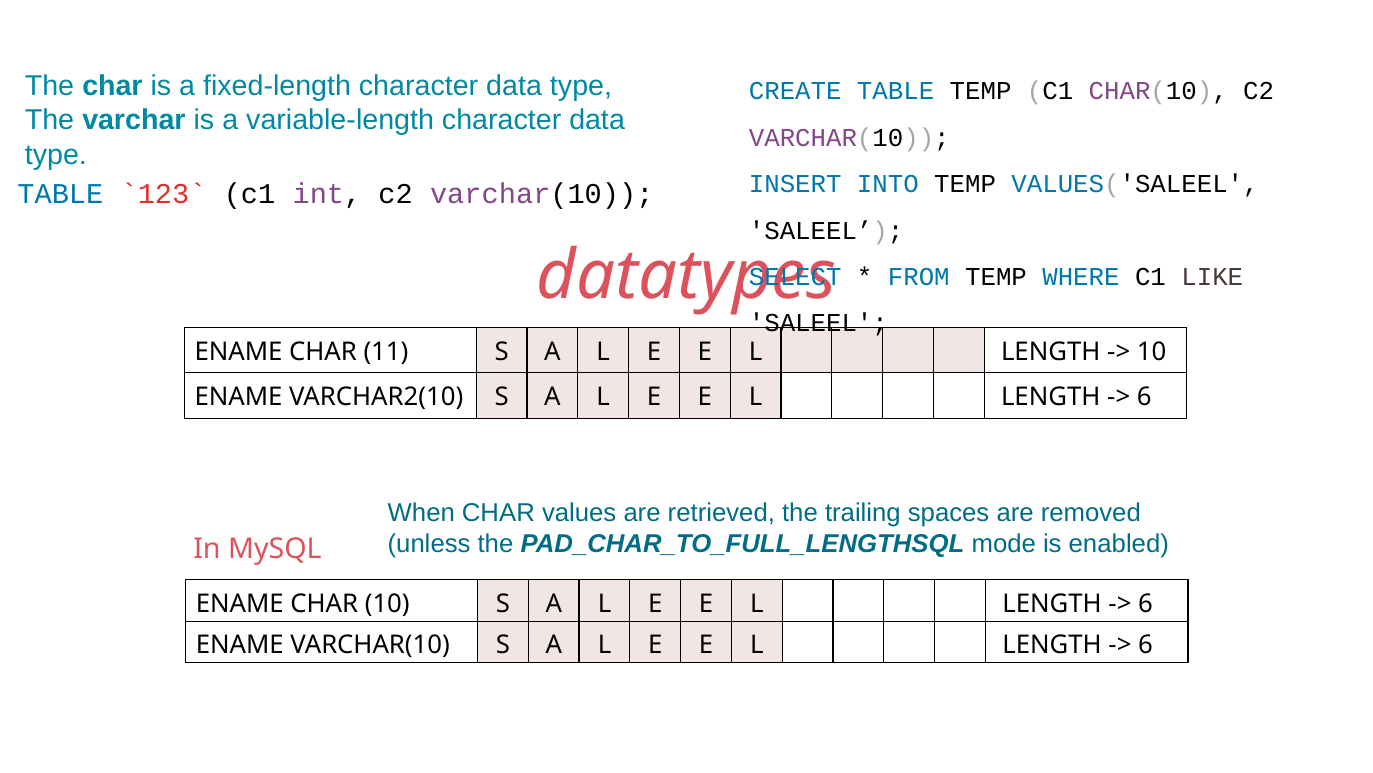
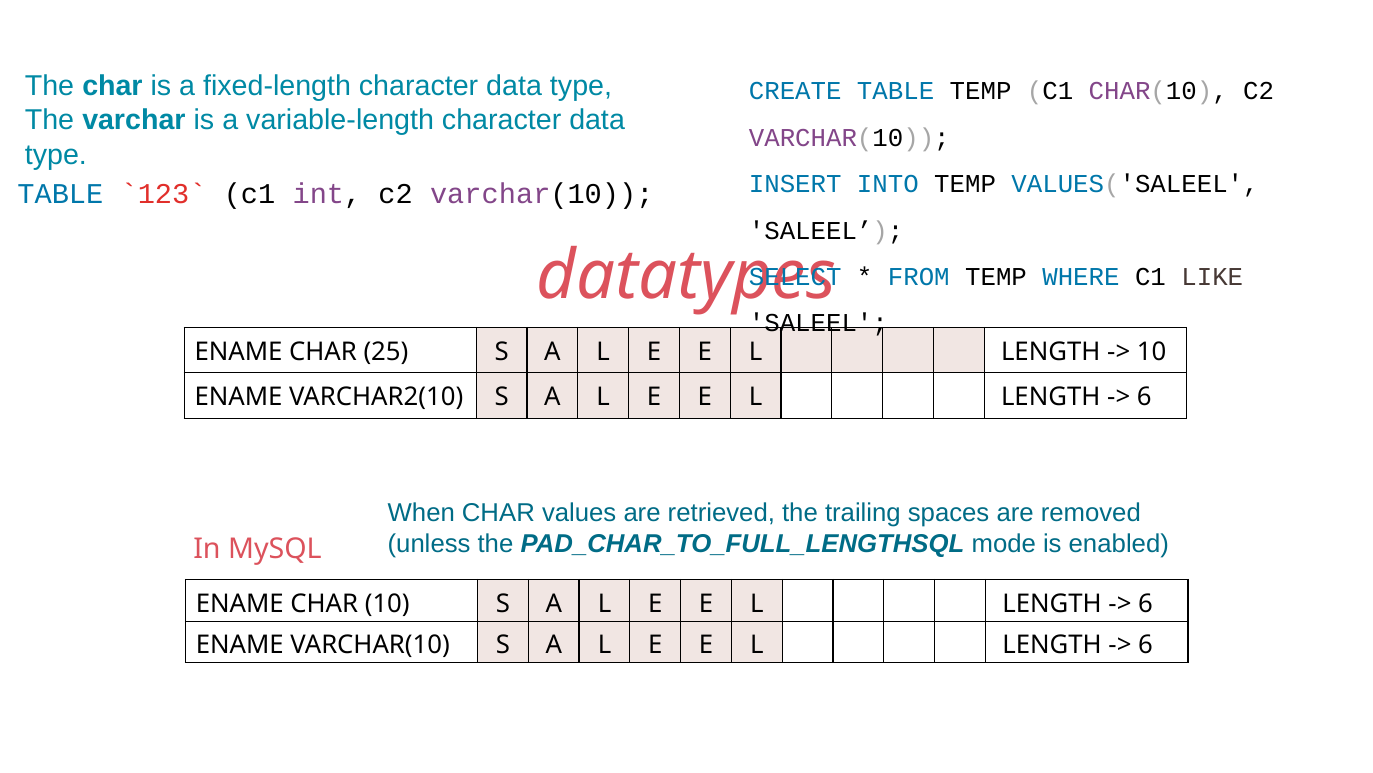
11: 11 -> 25 (386, 351)
